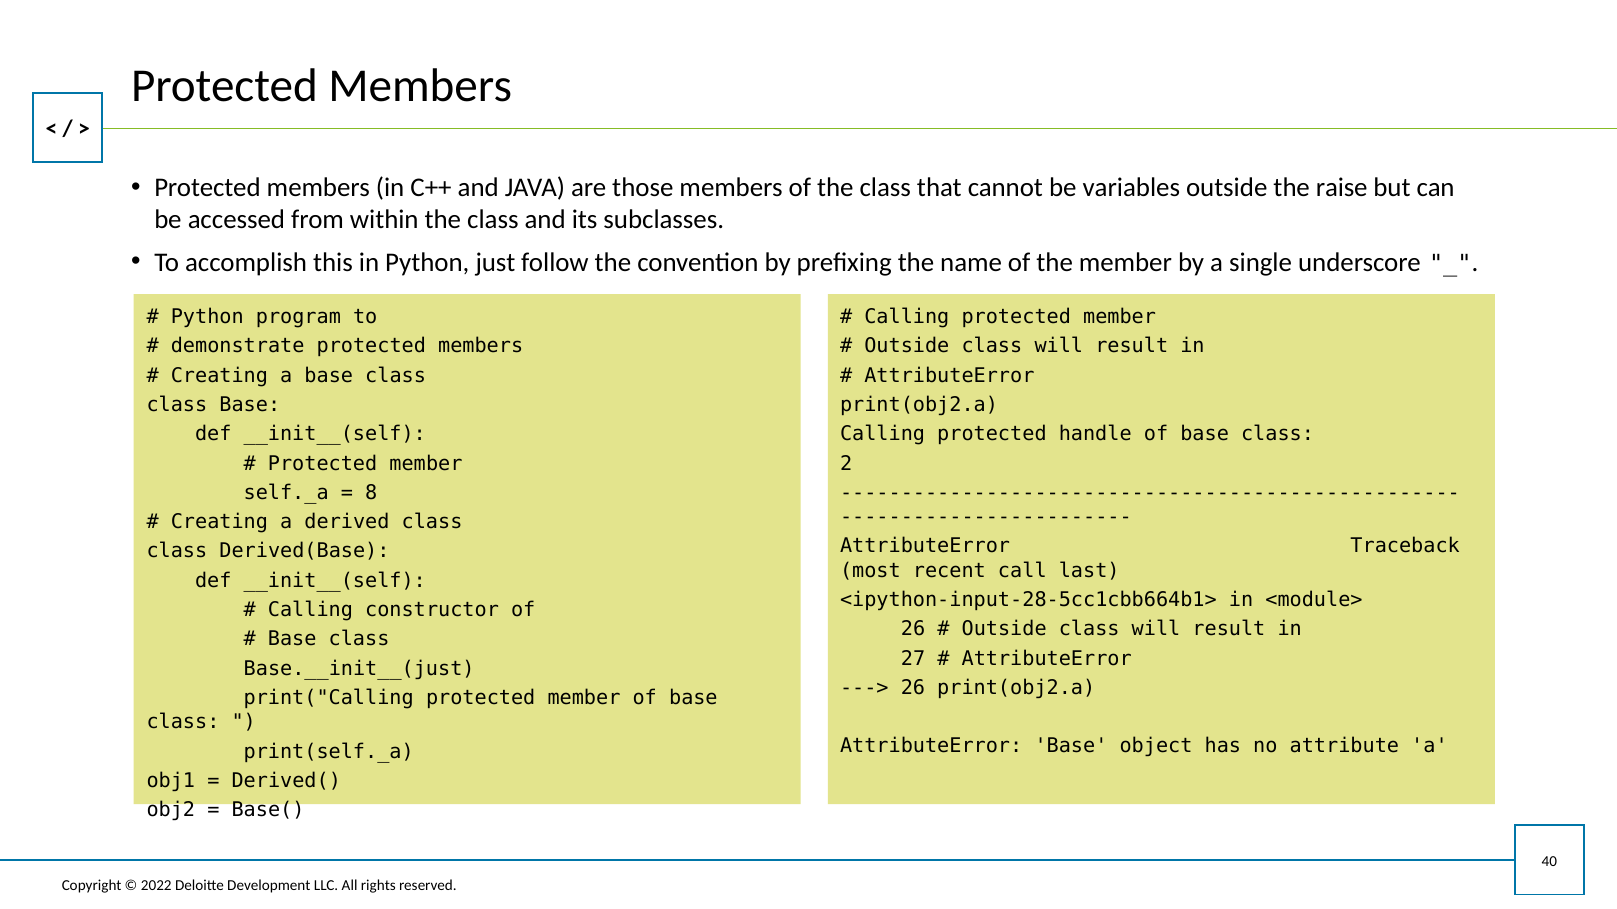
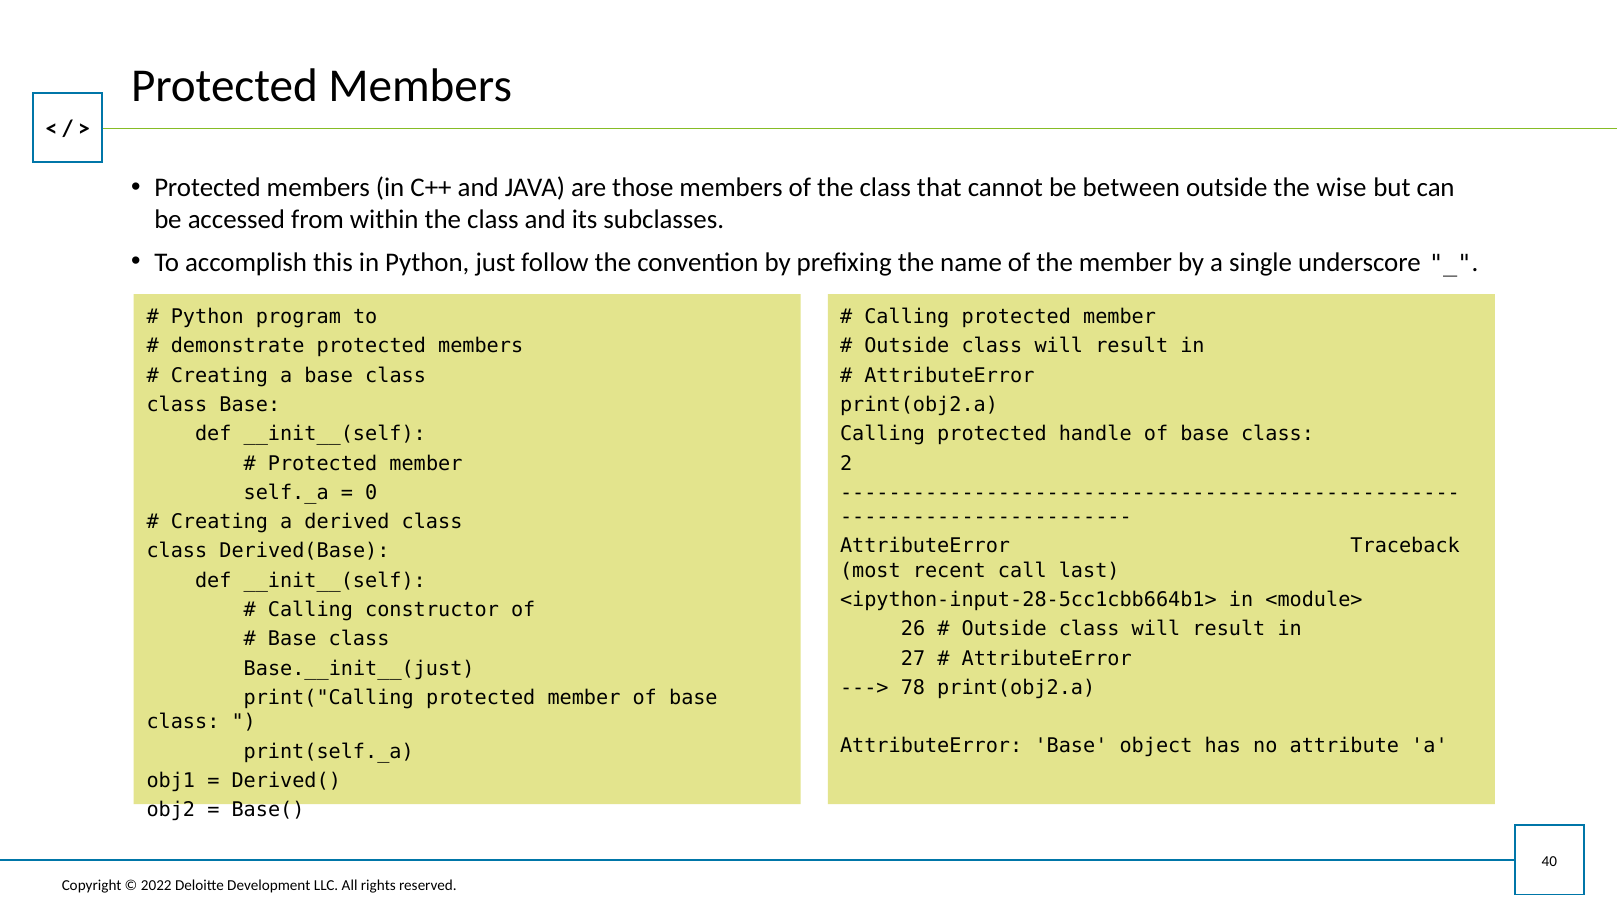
variables: variables -> between (1131, 188)
raise: raise -> wise (1341, 188)
8: 8 -> 0 (371, 493)
26: 26 -> 78 (913, 688)
